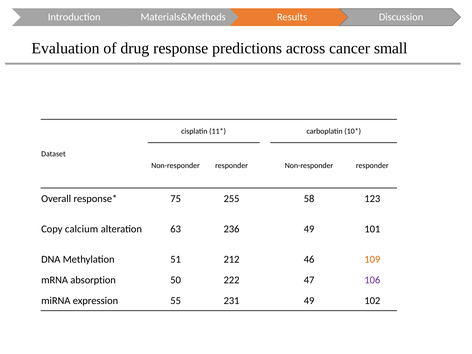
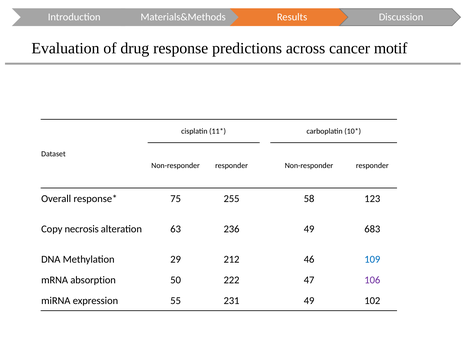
small: small -> motif (391, 48)
calcium: calcium -> necrosis (82, 229)
101: 101 -> 683 (372, 229)
51: 51 -> 29 (176, 259)
109 colour: orange -> blue (372, 259)
